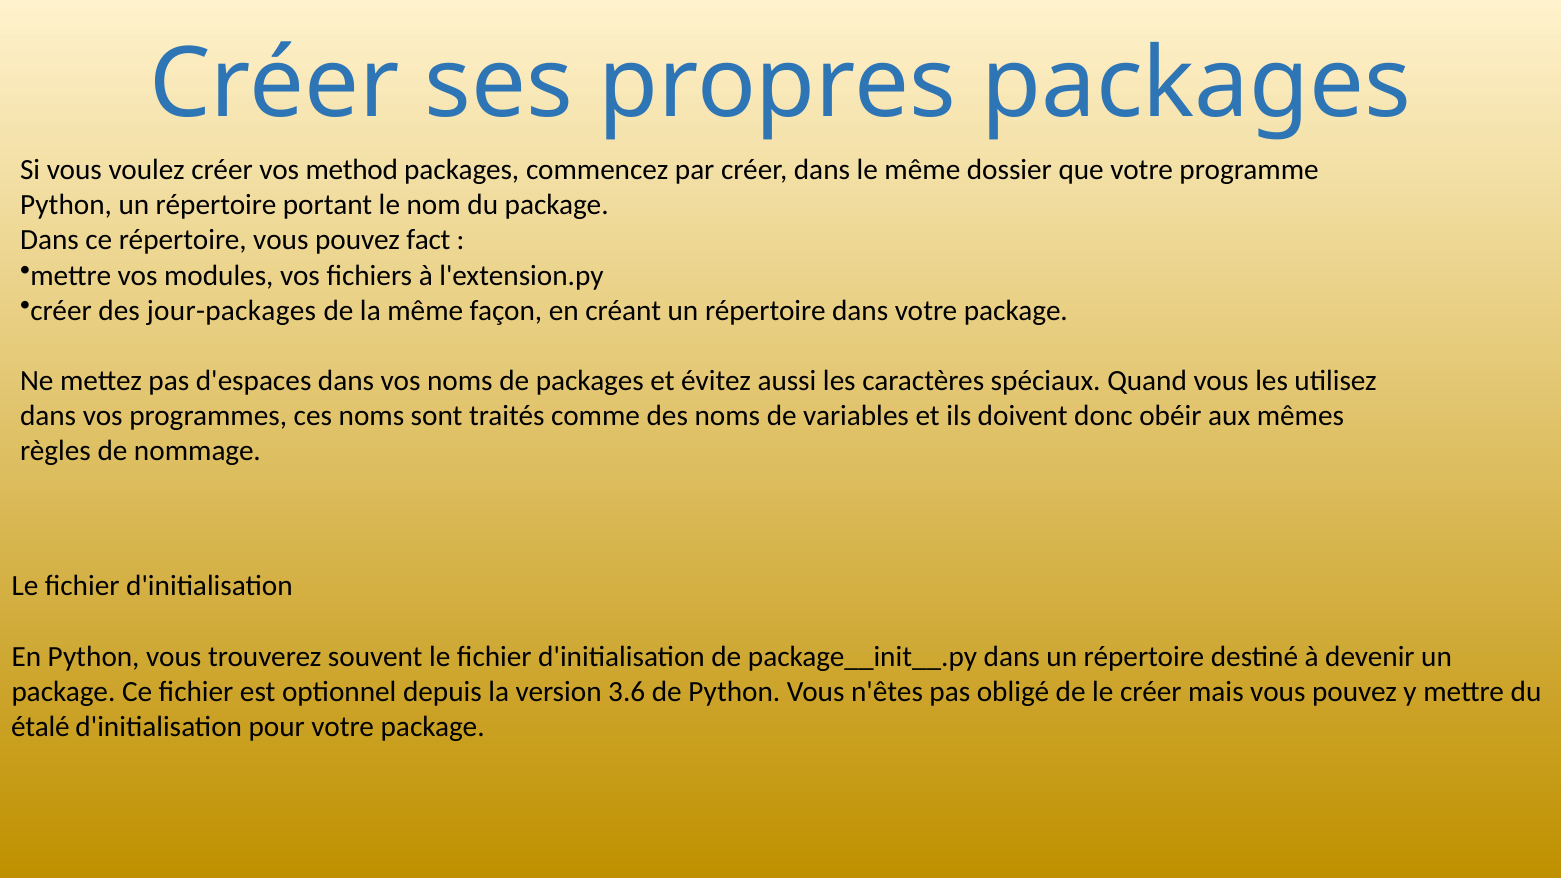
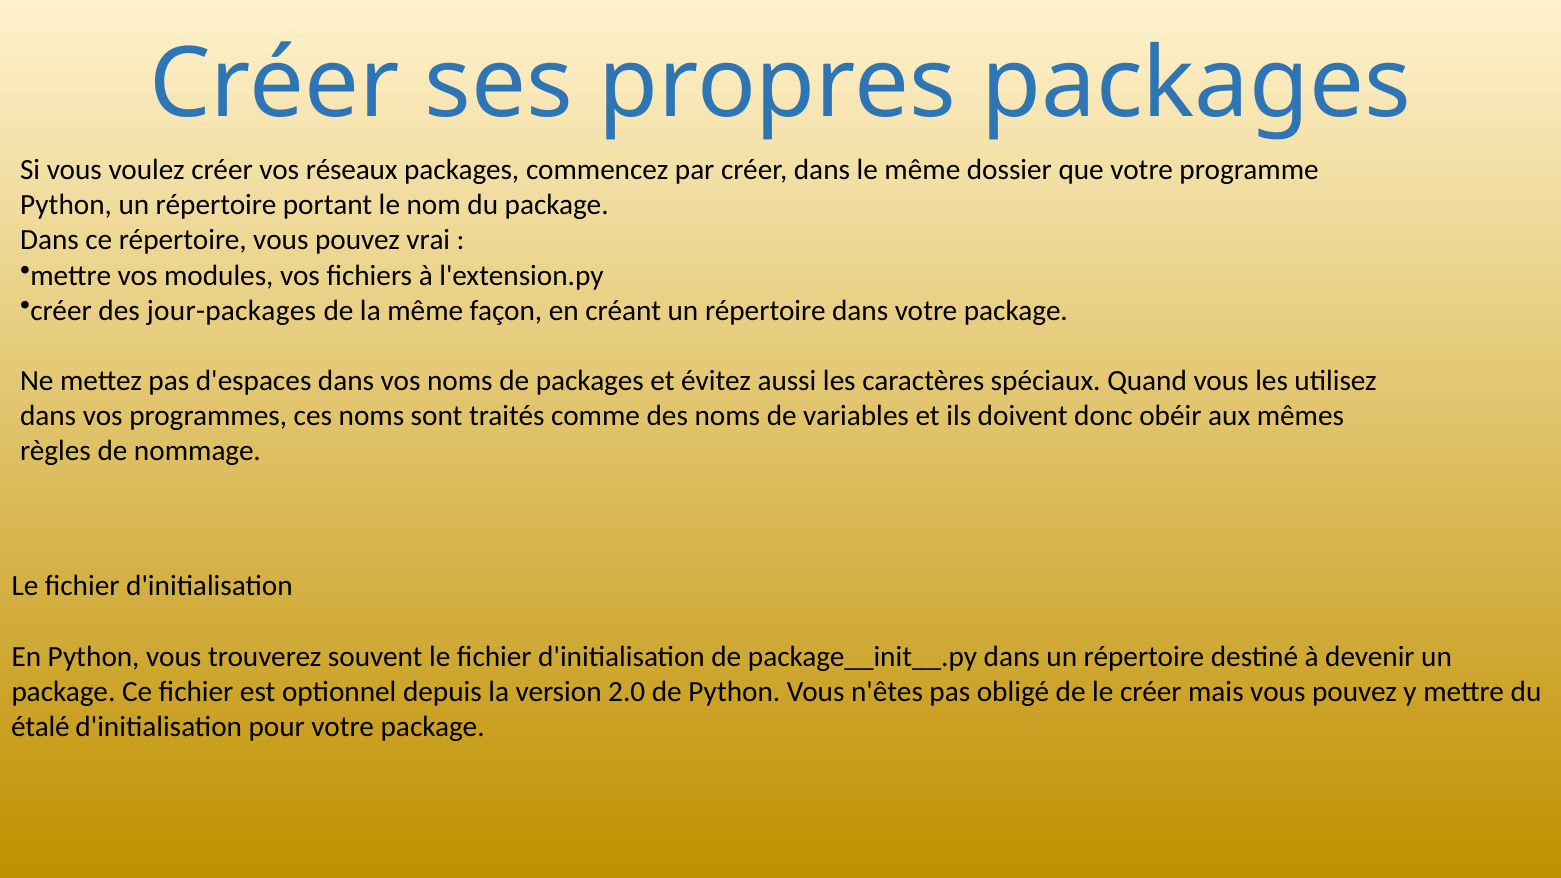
method: method -> réseaux (352, 170)
fact: fact -> vrai (428, 240)
3.6: 3.6 -> 2.0 (627, 692)
